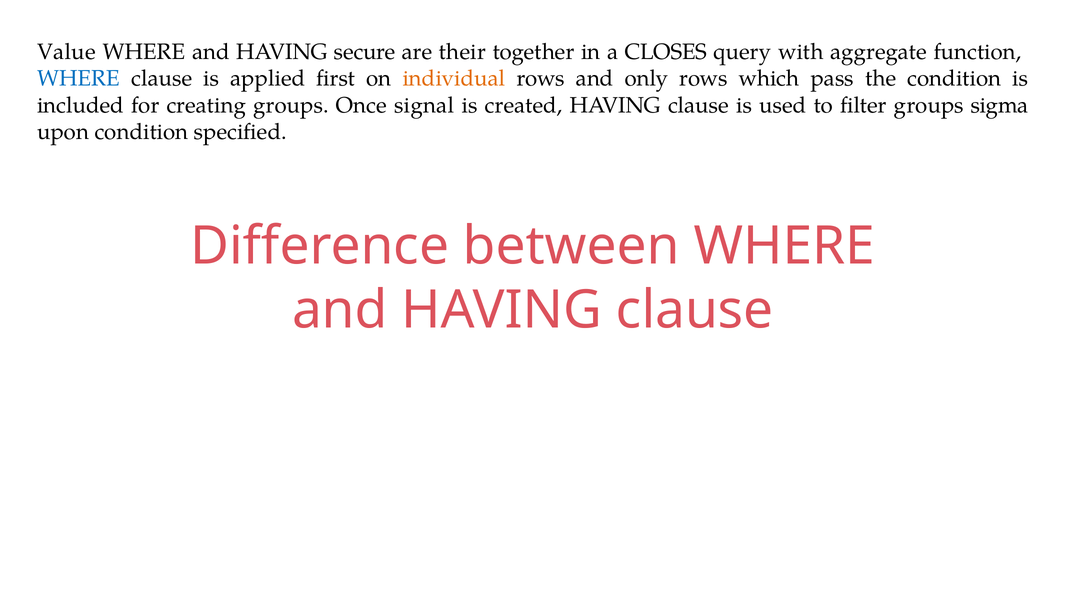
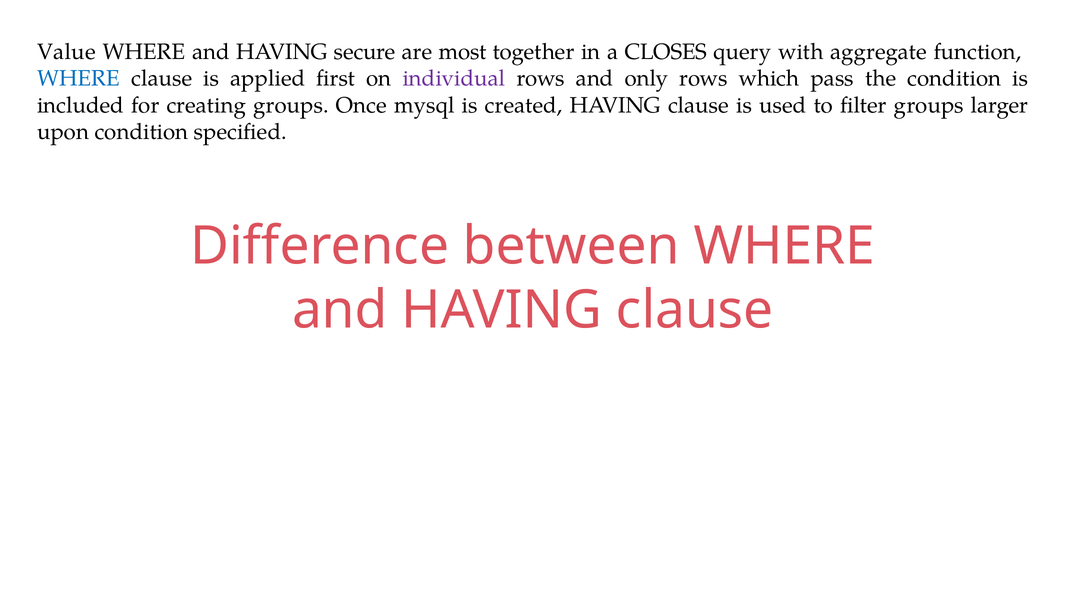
their: their -> most (463, 52)
individual colour: orange -> purple (454, 78)
signal: signal -> mysql (424, 105)
sigma: sigma -> larger (1000, 105)
